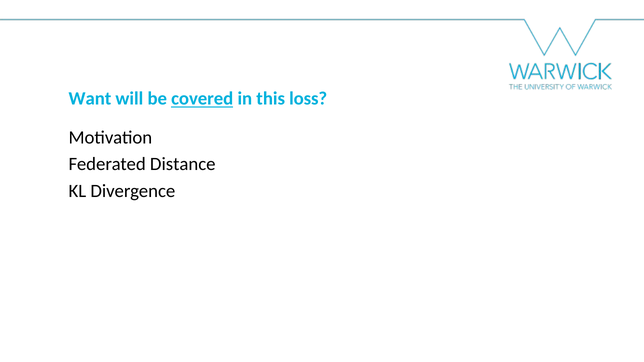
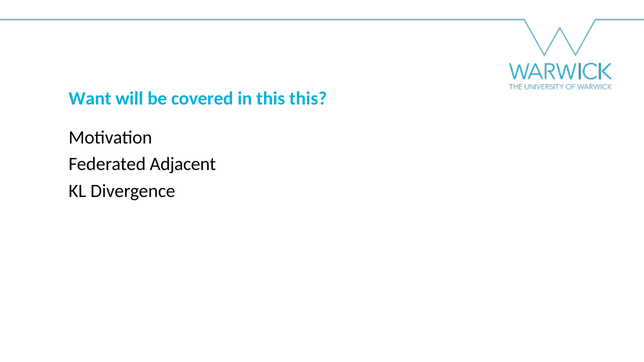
covered underline: present -> none (202, 99)
this loss: loss -> this (308, 99)
Distance: Distance -> Adjacent (183, 164)
